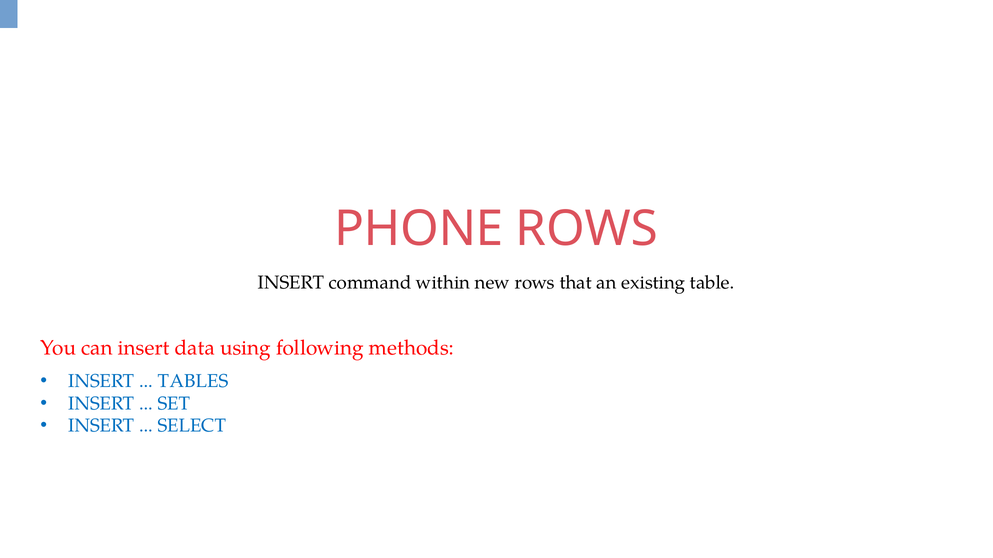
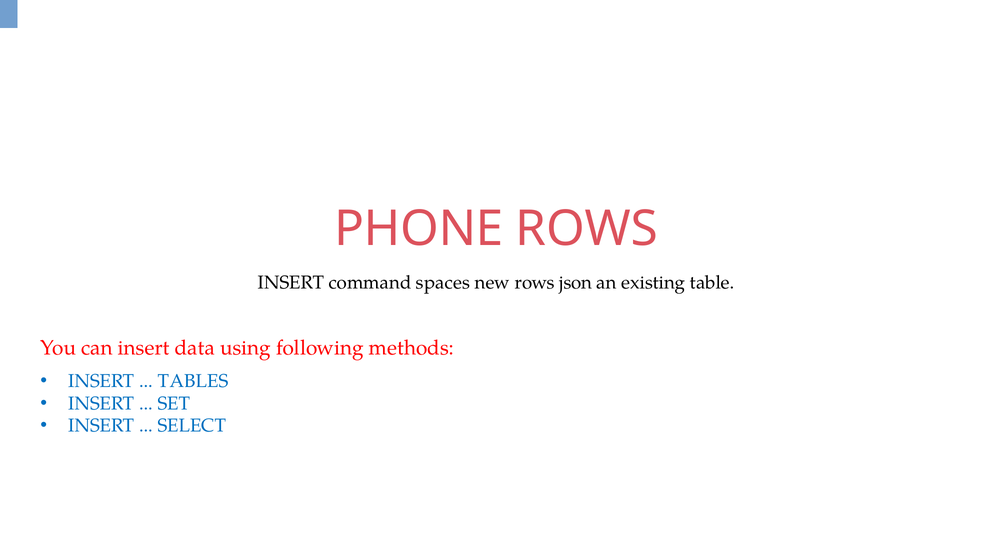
within: within -> spaces (443, 283)
that: that -> json (576, 283)
